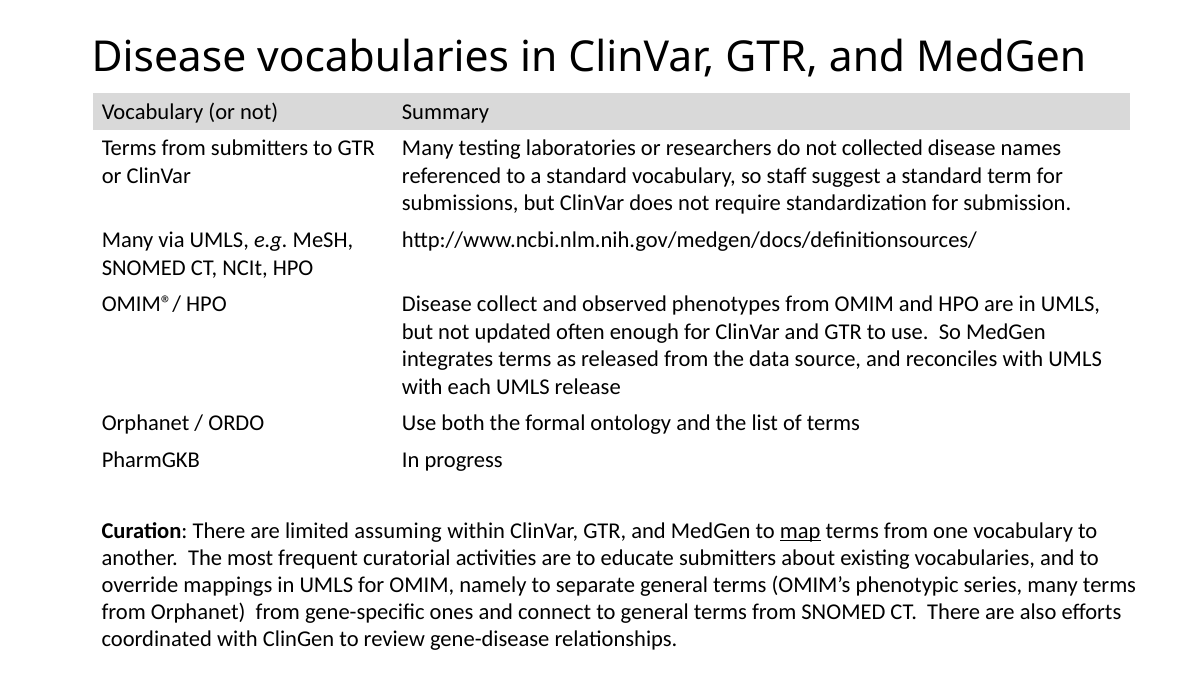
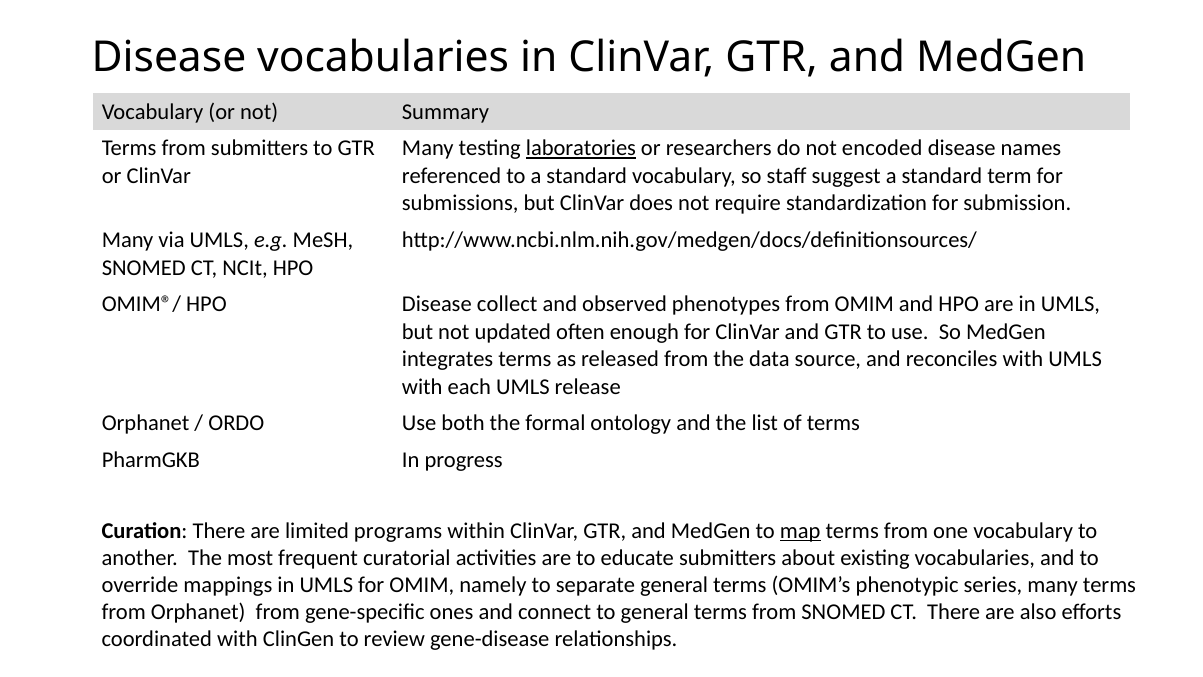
laboratories underline: none -> present (581, 148)
collected: collected -> encoded (882, 148)
assuming: assuming -> programs (398, 531)
